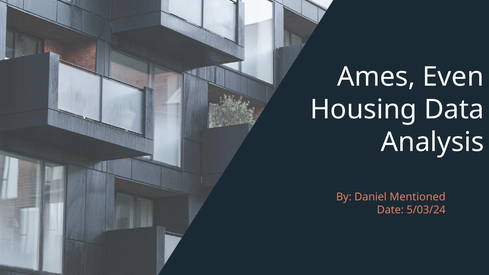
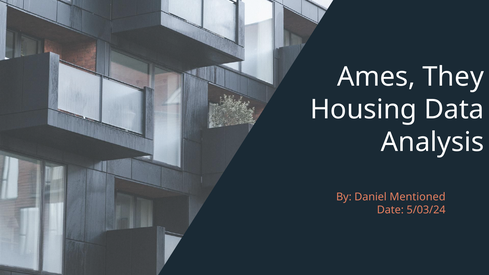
Even: Even -> They (453, 77)
